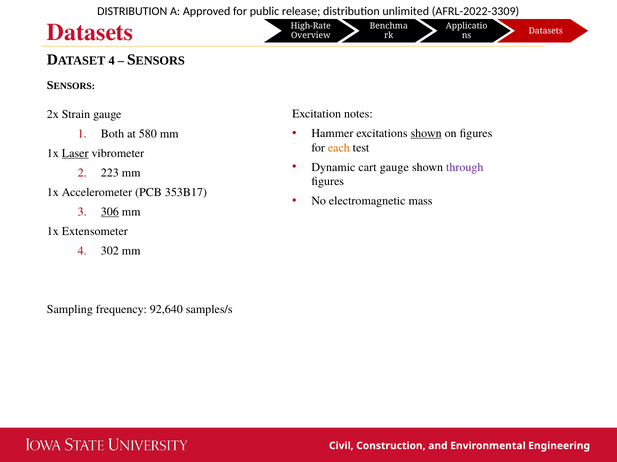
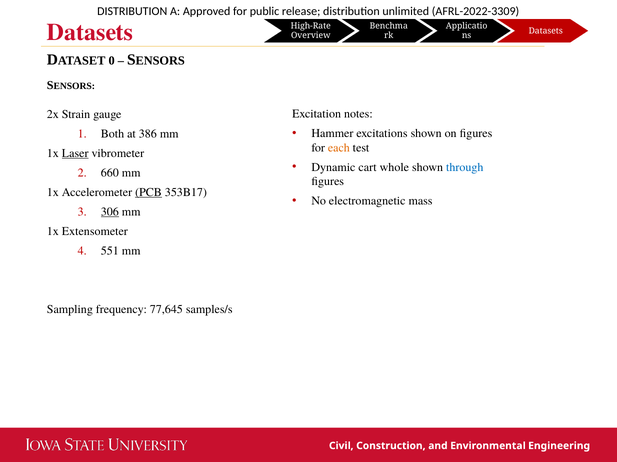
4: 4 -> 0 (112, 61)
shown underline: present -> none (426, 133)
580: 580 -> 386 (148, 134)
cart gauge: gauge -> whole (394, 167)
through colour: purple -> blue (465, 167)
223: 223 -> 660 (110, 173)
PCB underline: none -> present (148, 192)
302: 302 -> 551 (110, 251)
92,640: 92,640 -> 77,645 (166, 310)
